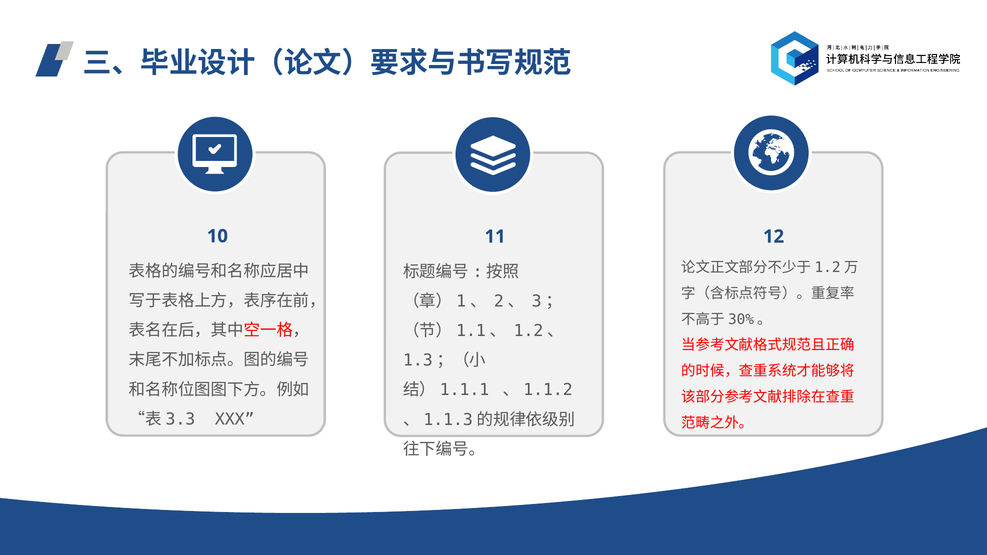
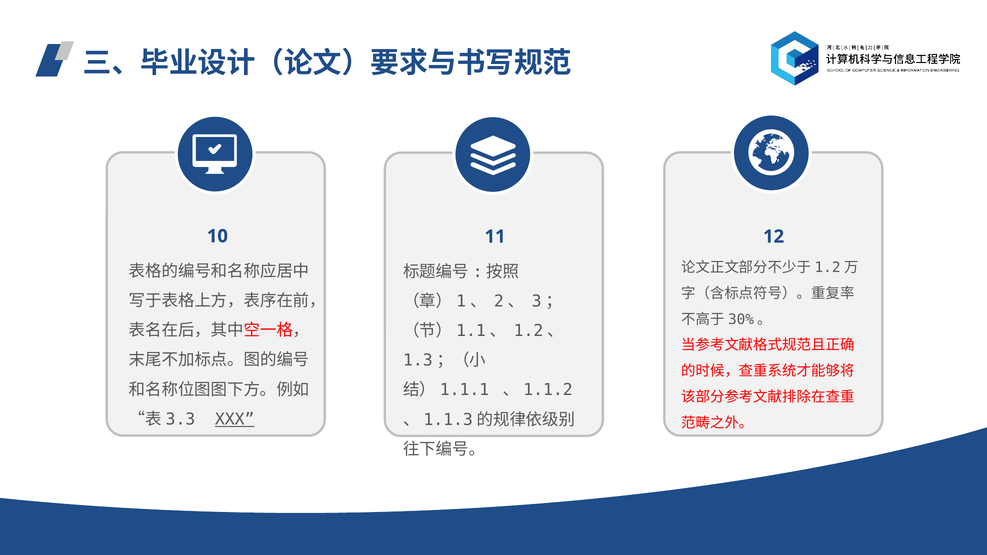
XXX underline: none -> present (235, 419)
